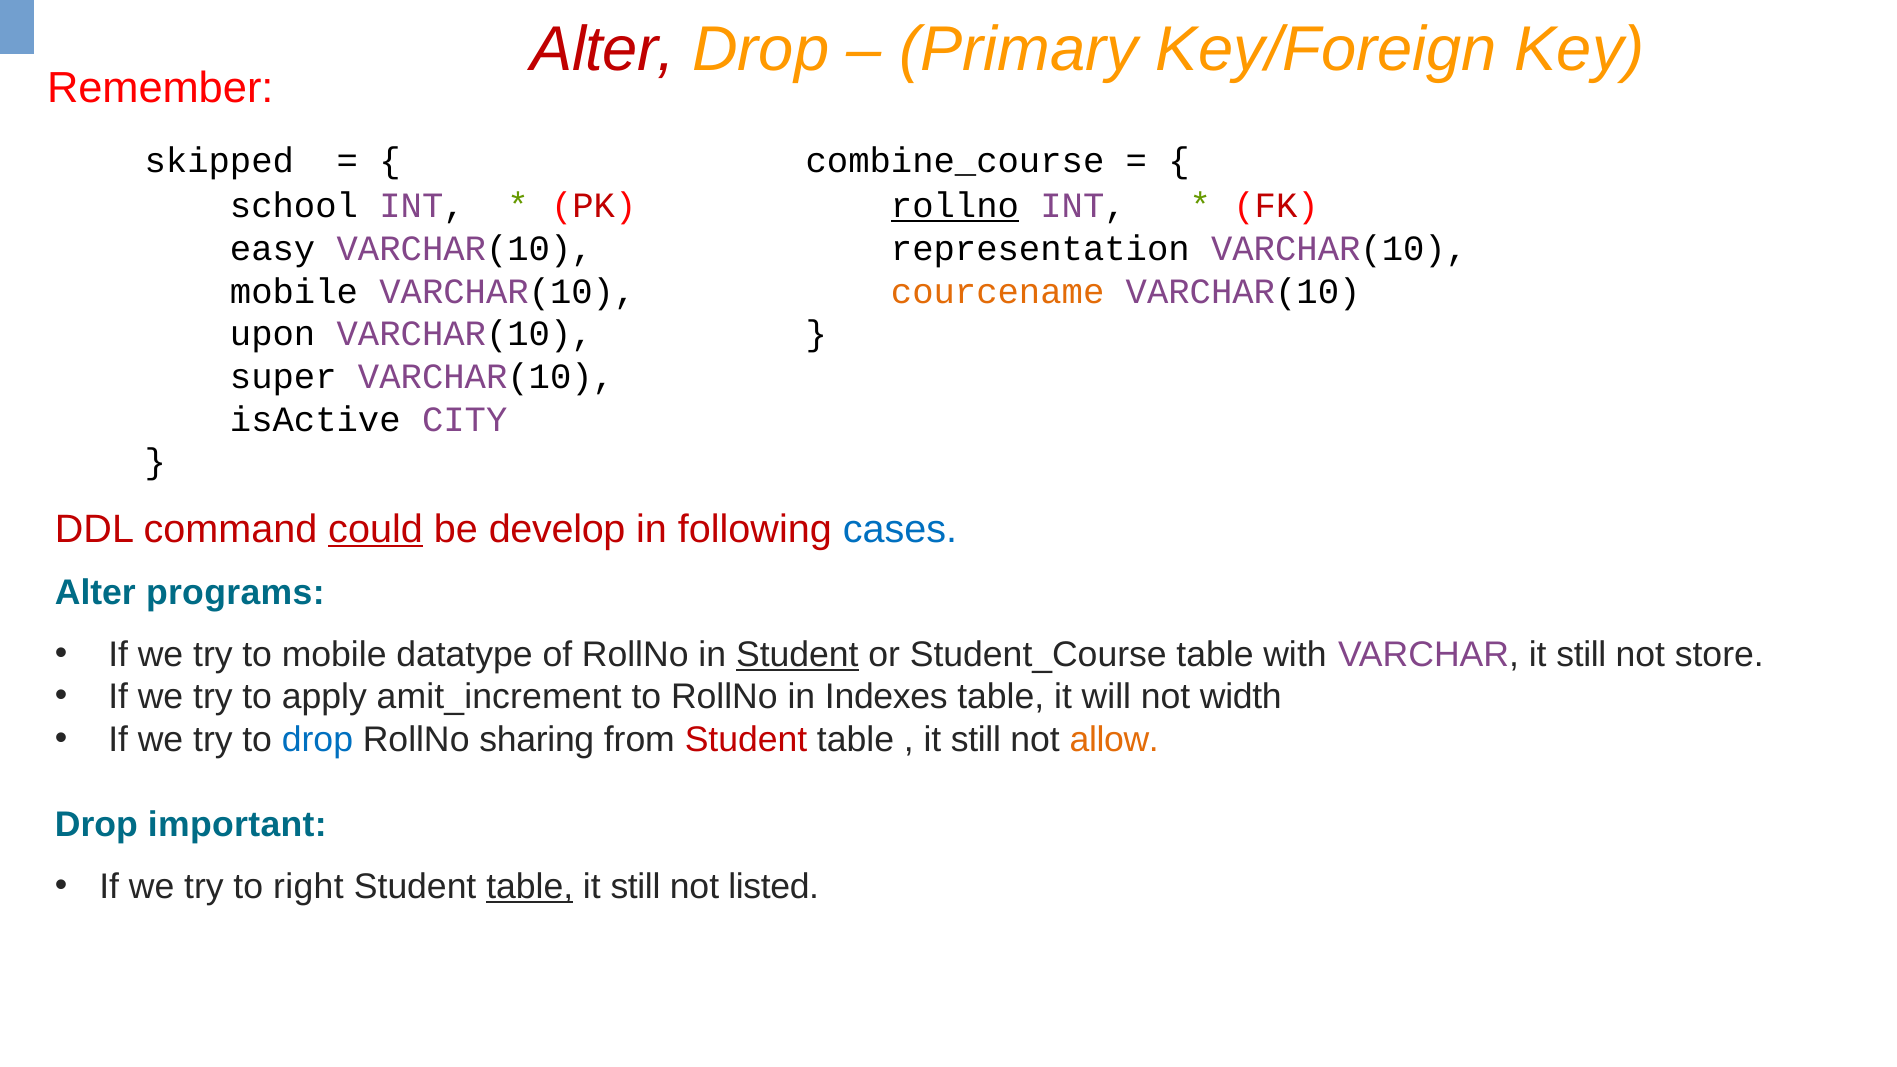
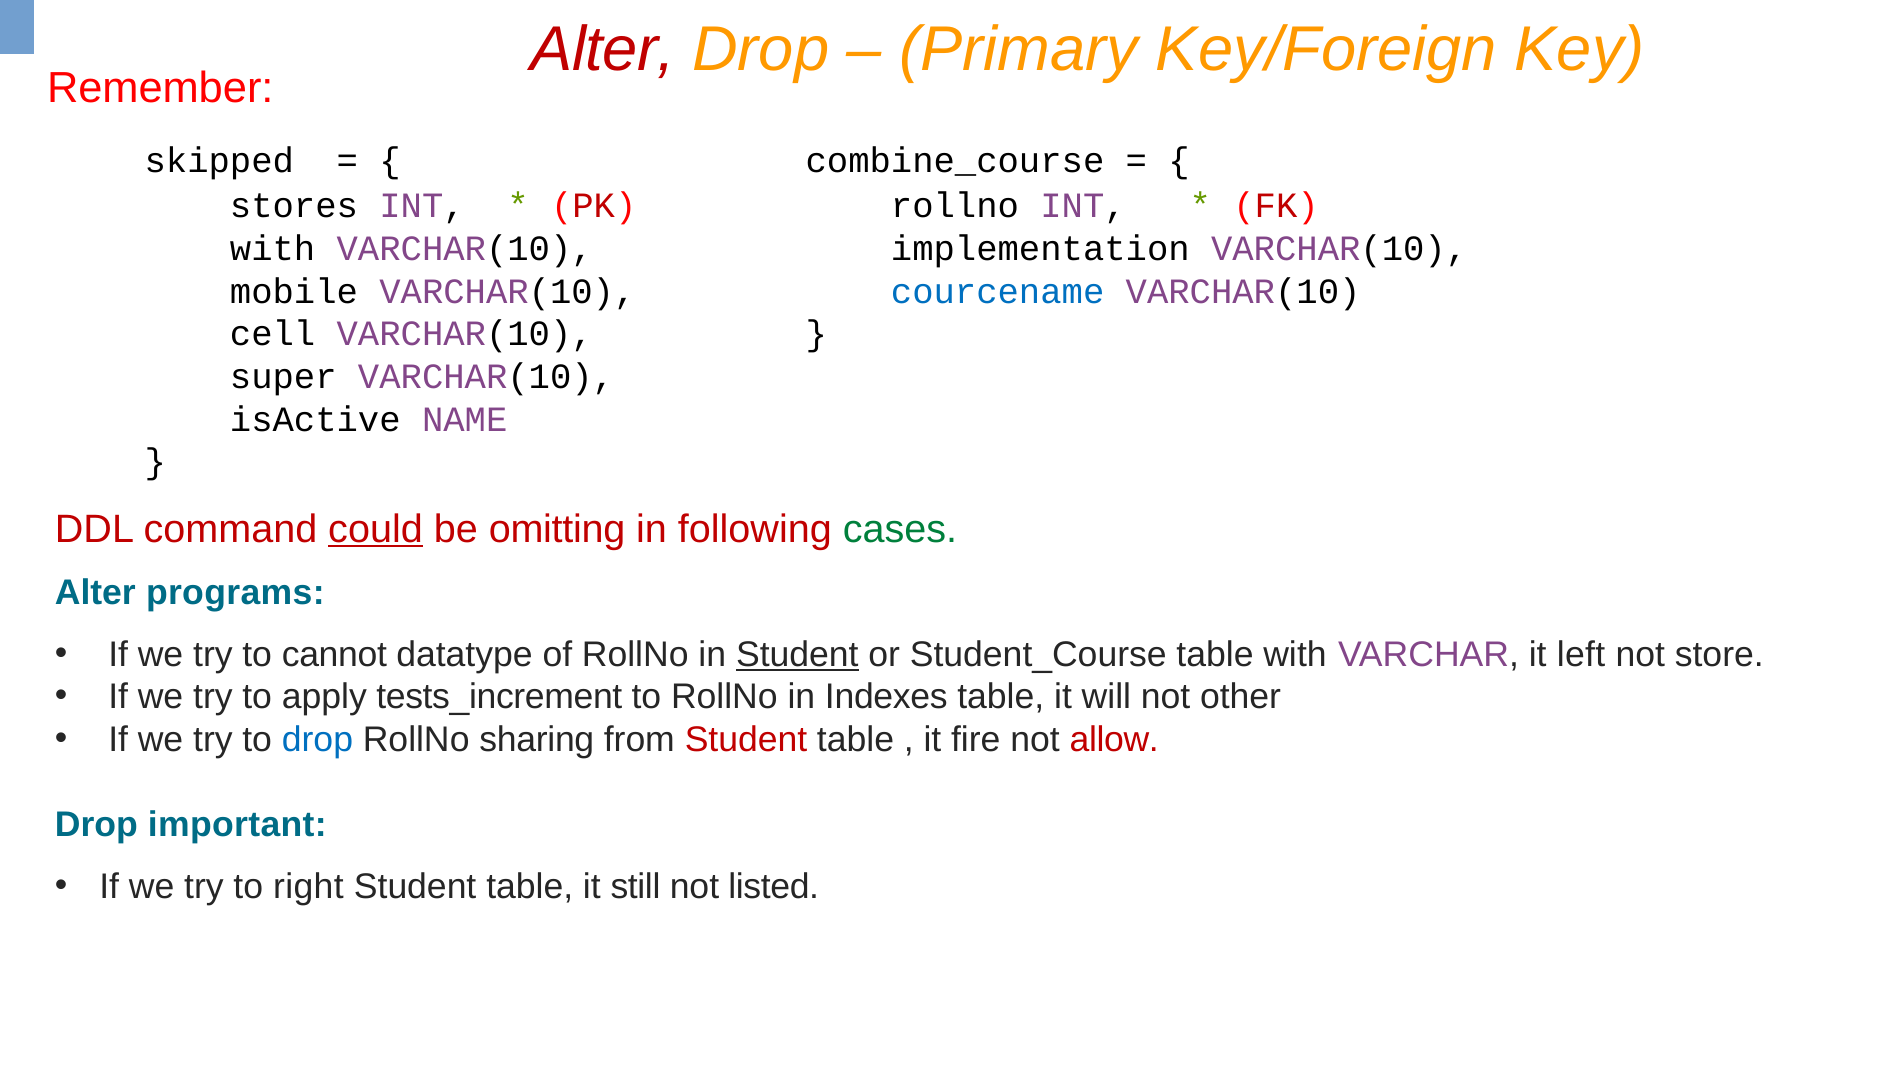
school: school -> stores (294, 206)
rollno underline: present -> none (955, 206)
easy: easy -> with (273, 249)
representation: representation -> implementation (1040, 249)
courcename colour: orange -> blue (998, 291)
upon: upon -> cell (273, 334)
CITY: CITY -> NAME (465, 419)
develop: develop -> omitting (557, 529)
cases colour: blue -> green (900, 529)
to mobile: mobile -> cannot (334, 654)
VARCHAR it still: still -> left (1581, 654)
amit_increment: amit_increment -> tests_increment (499, 697)
width: width -> other (1241, 697)
still: still -> fire (976, 740)
allow colour: orange -> red (1114, 740)
table underline: present -> none (530, 887)
